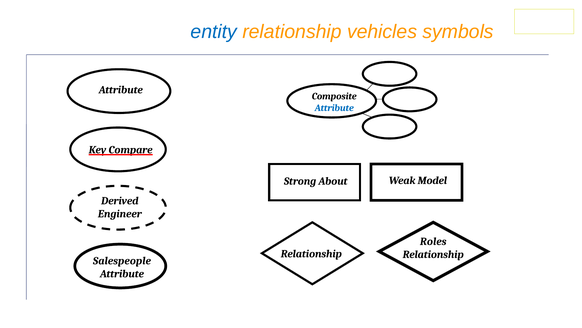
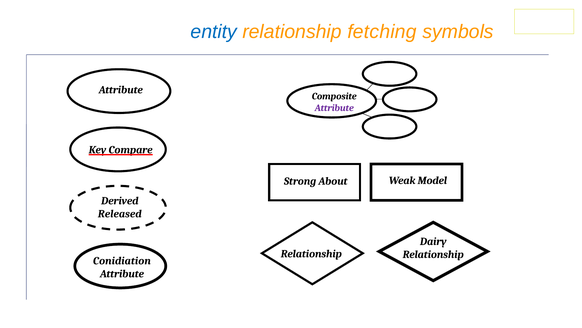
vehicles: vehicles -> fetching (382, 32)
Attribute colour: blue -> purple (334, 108)
Engineer: Engineer -> Released (120, 214)
Roles: Roles -> Dairy (433, 241)
Salespeople: Salespeople -> Conidiation (122, 260)
